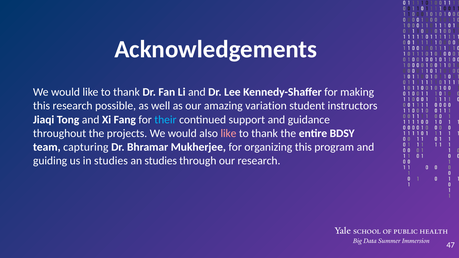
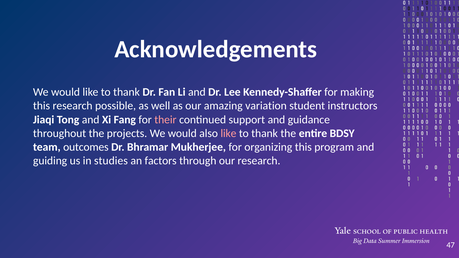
their colour: light blue -> pink (165, 120)
capturing: capturing -> outcomes (86, 147)
an studies: studies -> factors (161, 161)
